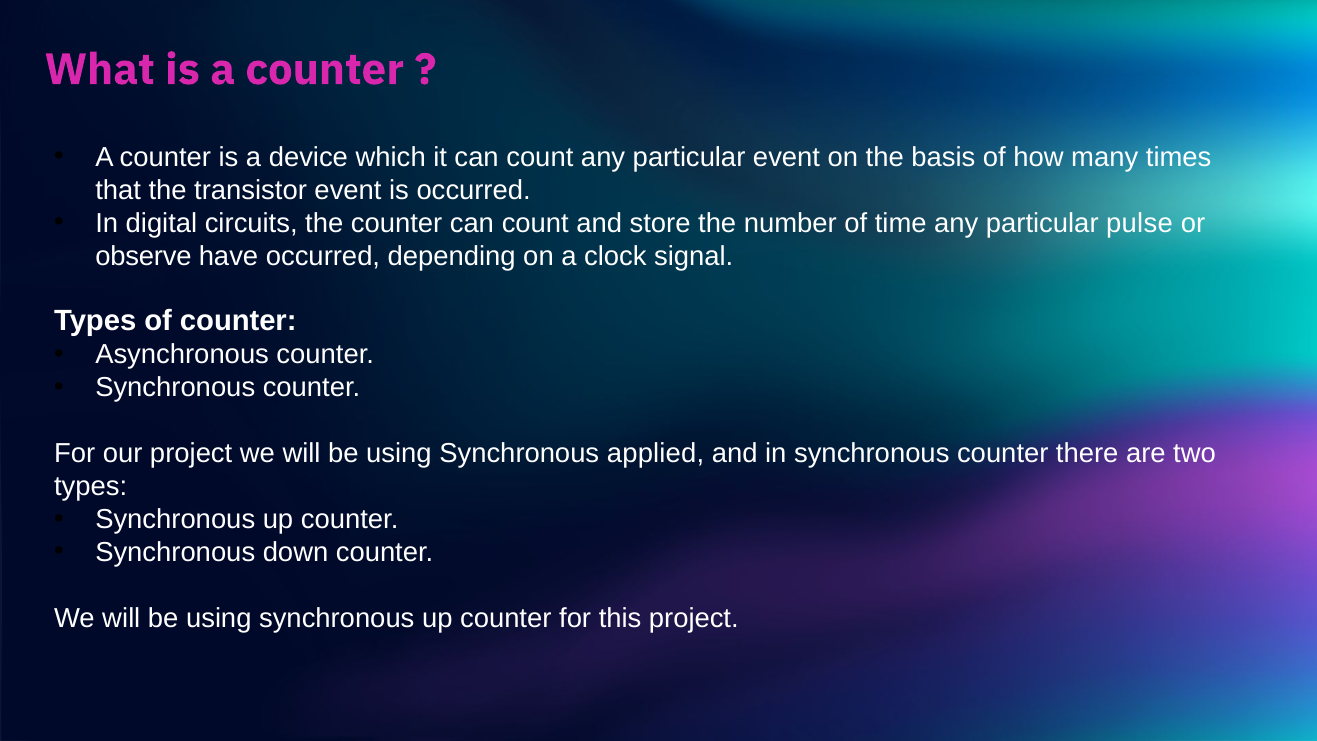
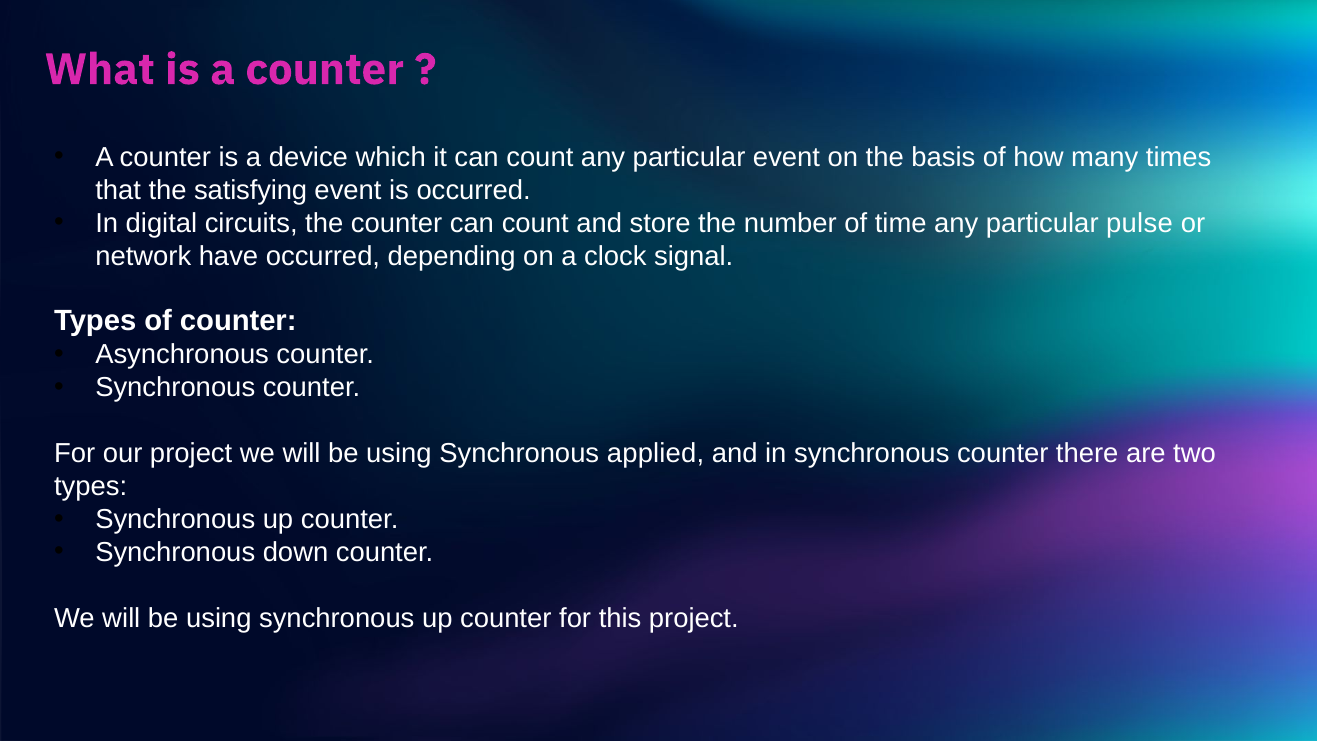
transistor: transistor -> satisfying (251, 190)
observe: observe -> network (143, 256)
